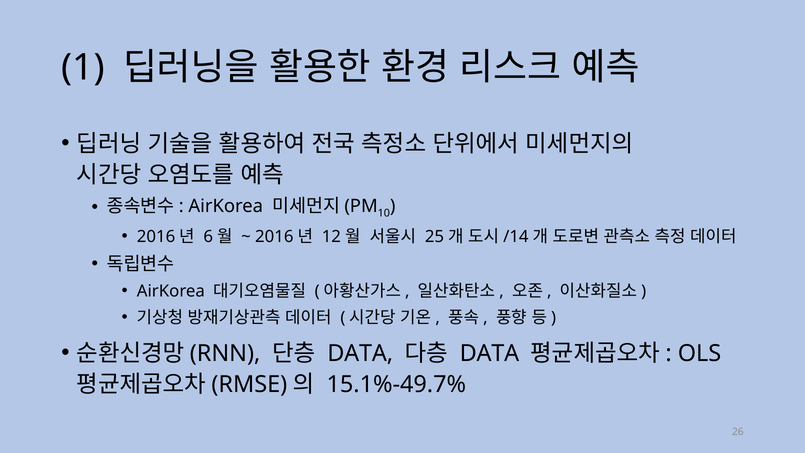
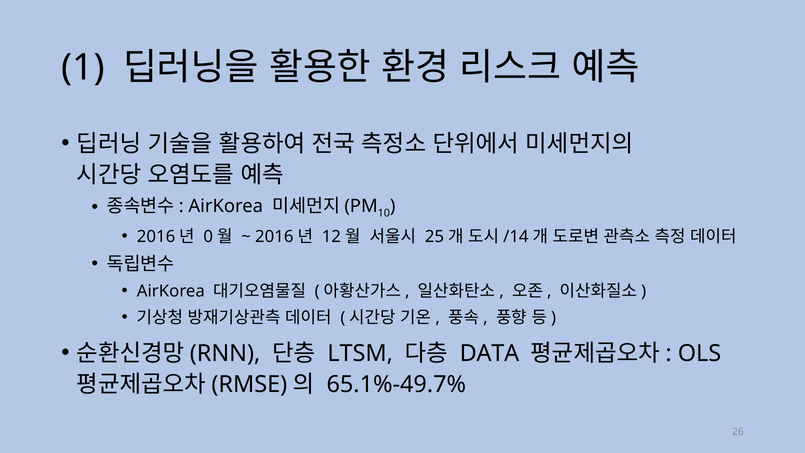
6: 6 -> 0 (208, 236)
DATA: DATA -> LTSM (360, 353)
15.1%-49.7%: 15.1%-49.7% -> 65.1%-49.7% (396, 384)
